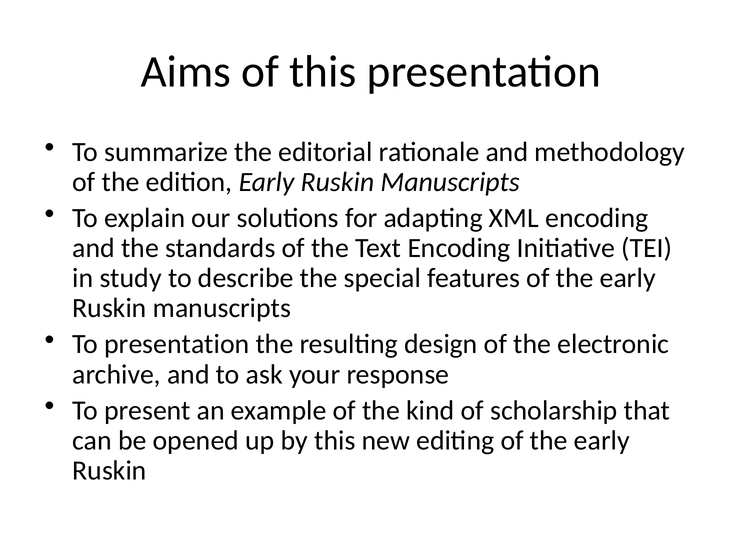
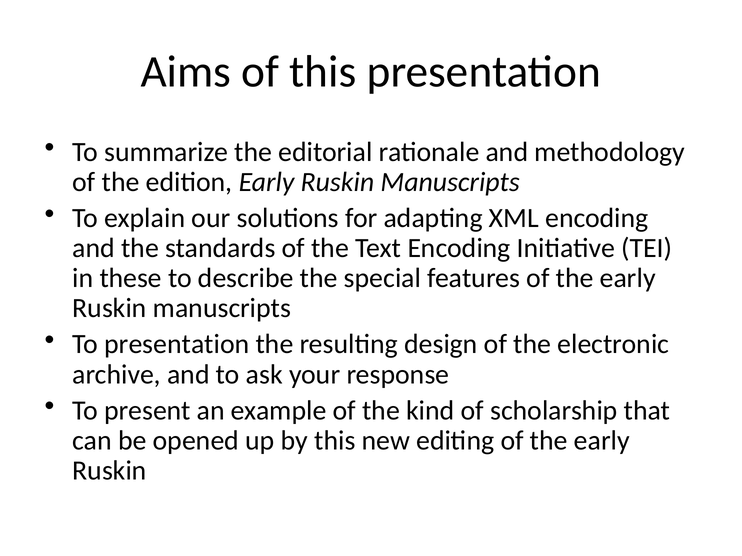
study: study -> these (131, 278)
